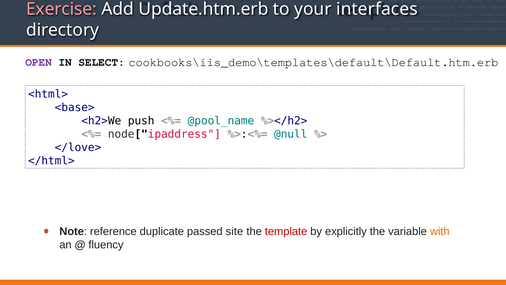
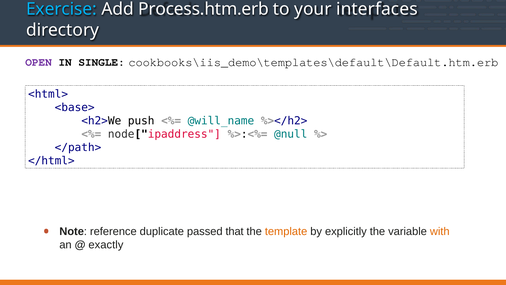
Exercise colour: pink -> light blue (61, 9)
Update.htm.erb: Update.htm.erb -> Process.htm.erb (203, 9)
SELECT: SELECT -> SINGLE (102, 62)
@pool_name: @pool_name -> @will_name (221, 121)
</love>: </love> -> </path> (78, 147)
site: site -> that (235, 231)
template colour: red -> orange (286, 231)
fluency: fluency -> exactly (106, 245)
